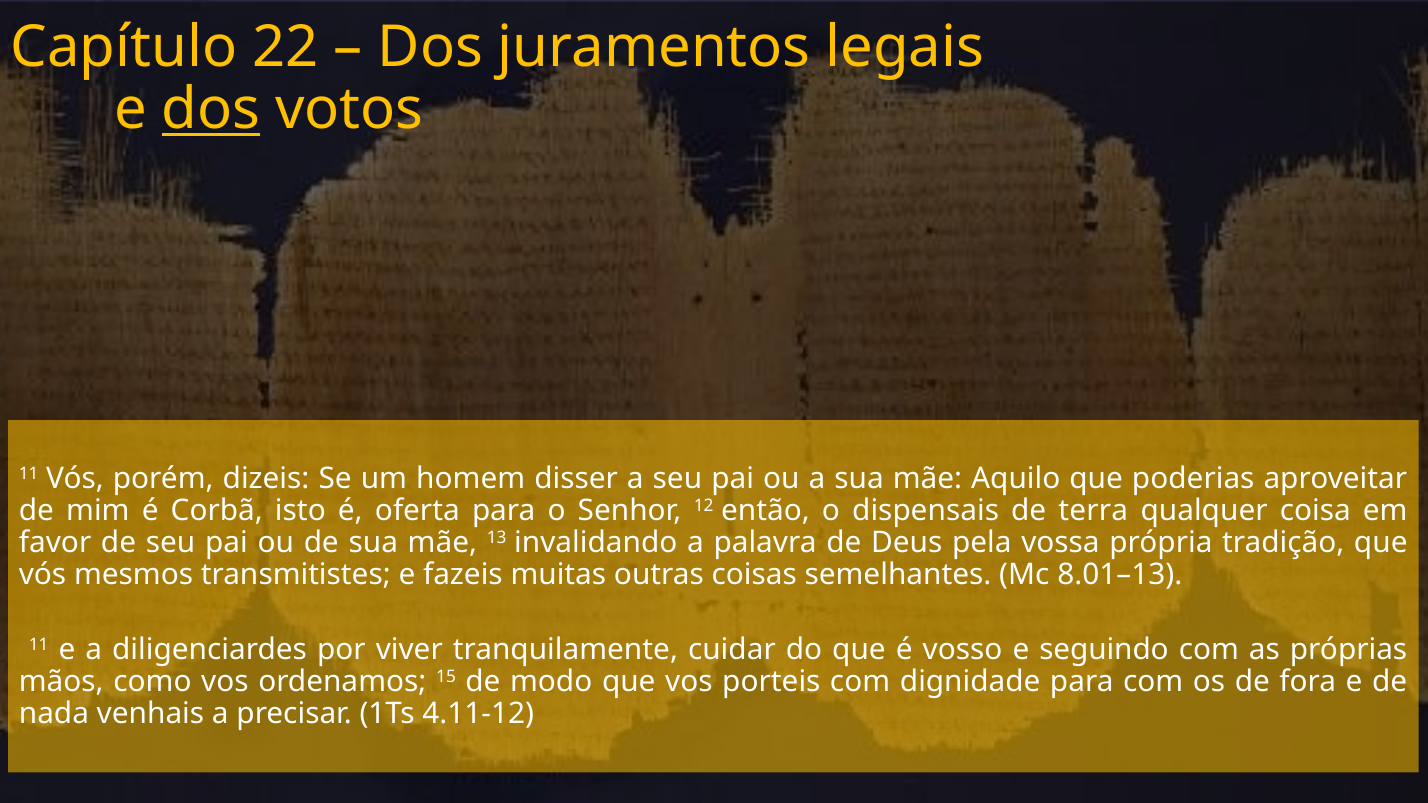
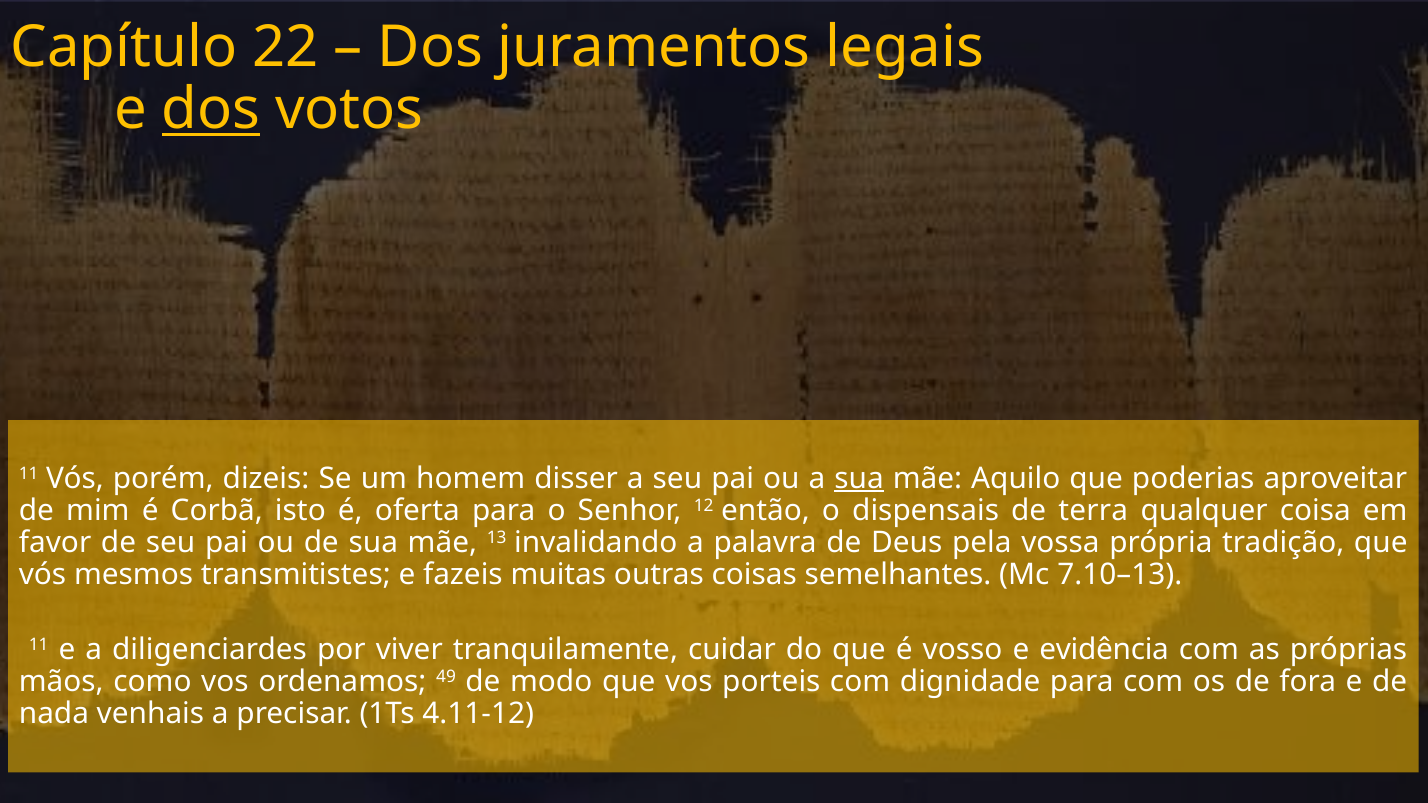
sua underline: none -> present (859, 479)
8.01–13: 8.01–13 -> 7.10–13 (1120, 575)
seguindo: seguindo -> evidência (1104, 650)
15: 15 -> 49 (446, 677)
